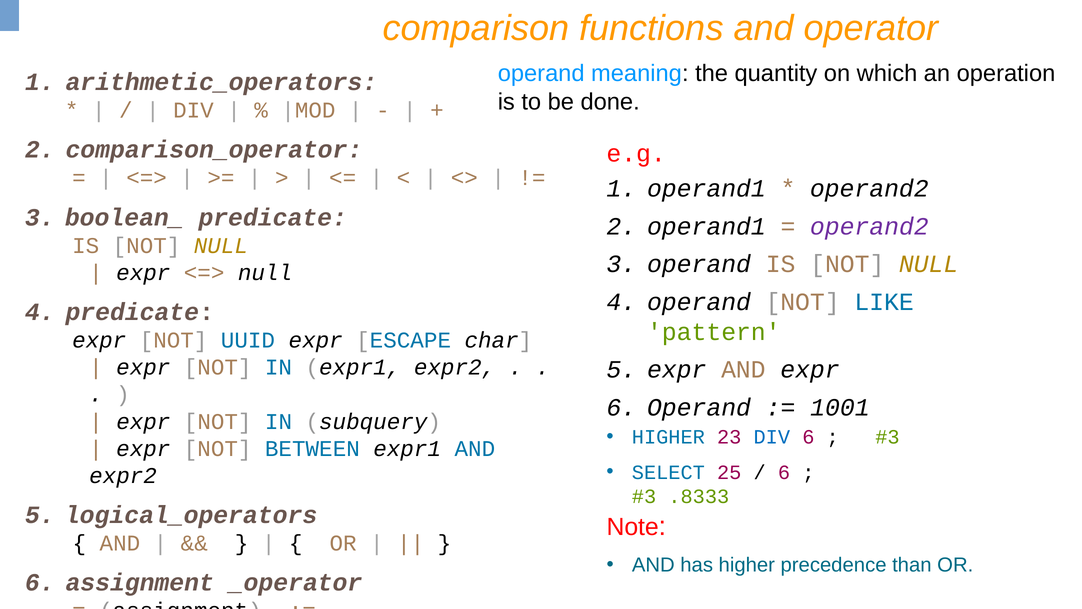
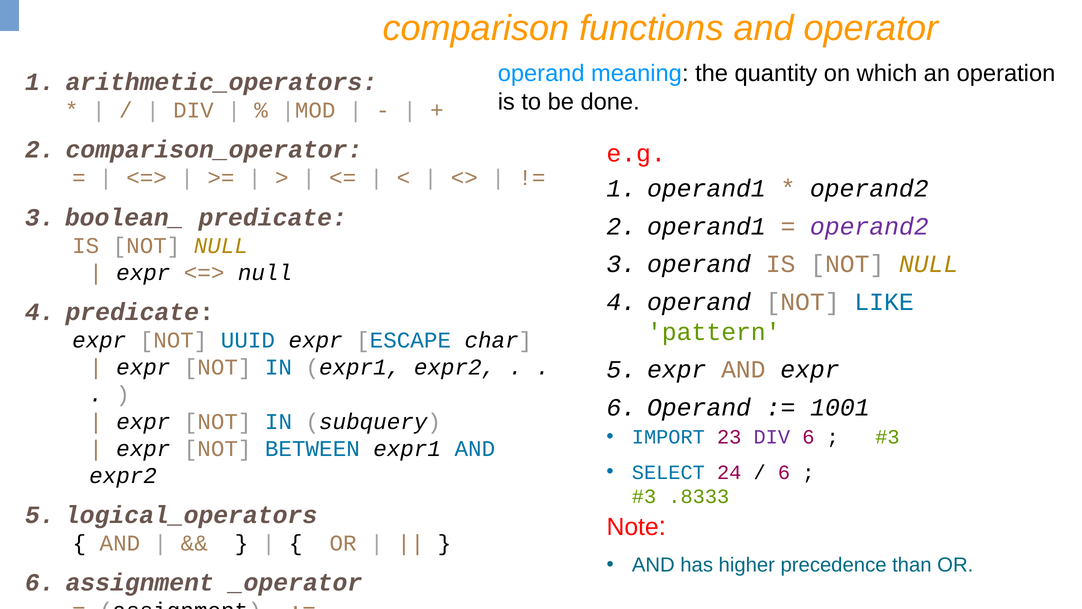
HIGHER: HIGHER -> IMPORT (668, 437)
DIV colour: blue -> purple (772, 437)
25: 25 -> 24 (729, 472)
